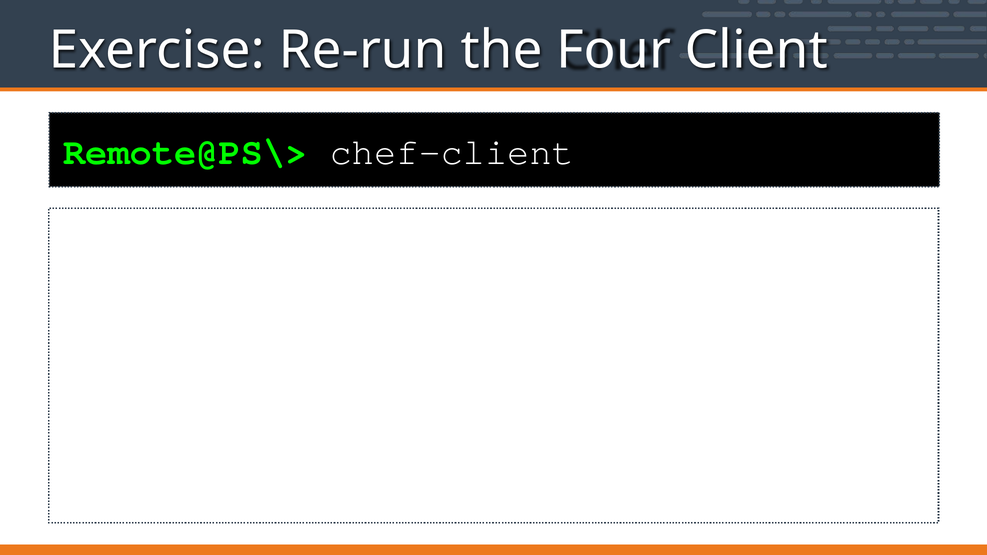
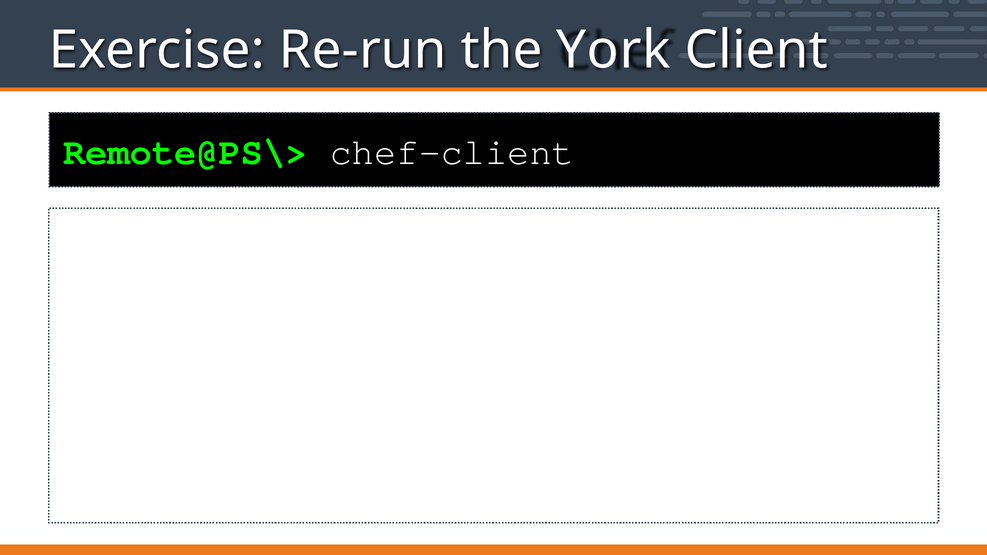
Four: Four -> York (613, 50)
